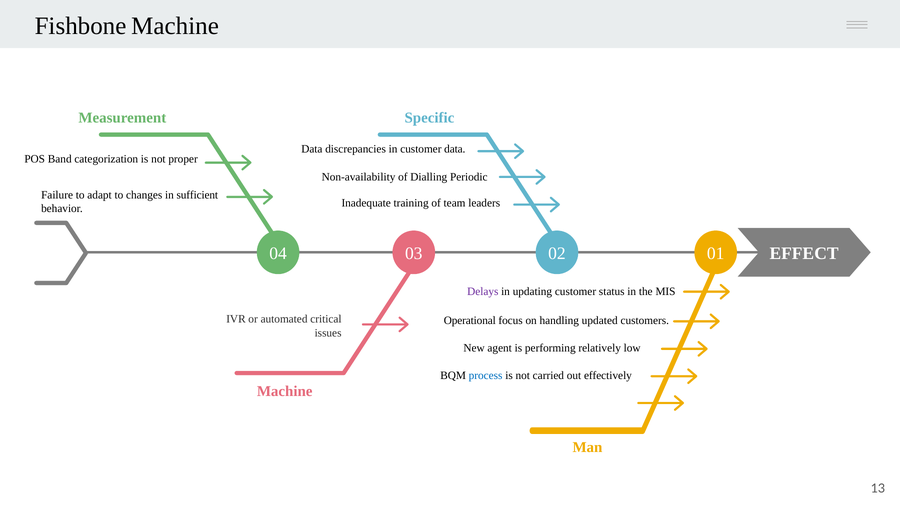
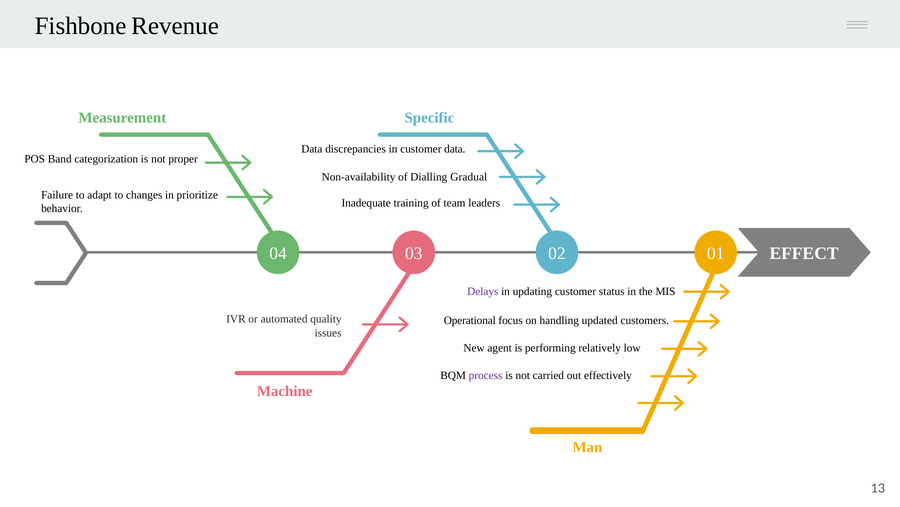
Fishbone Machine: Machine -> Revenue (175, 26)
Periodic: Periodic -> Gradual (469, 177)
sufficient: sufficient -> prioritize (197, 195)
critical: critical -> quality (326, 319)
process colour: blue -> purple (486, 375)
